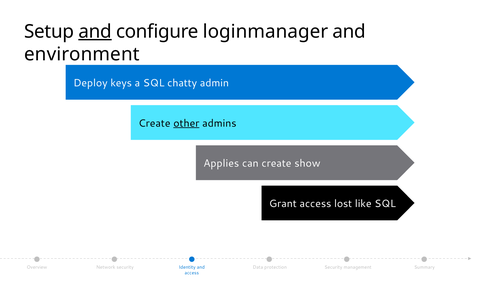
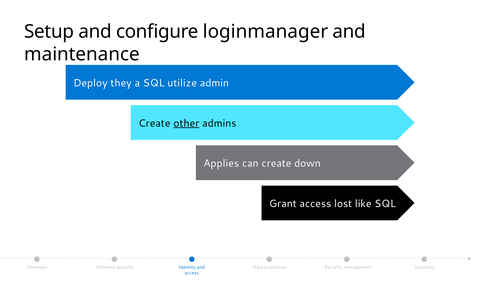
and underline: present -> none (95, 31)
environment: environment -> maintenance (82, 54)
keys: keys -> they (121, 83)
chatty: chatty -> utilize (182, 83)
show: show -> down (307, 163)
